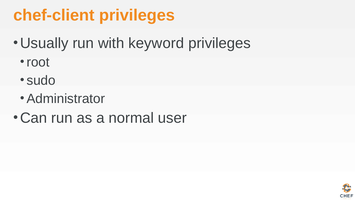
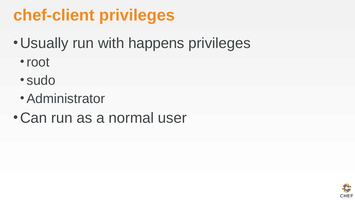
keyword: keyword -> happens (156, 43)
